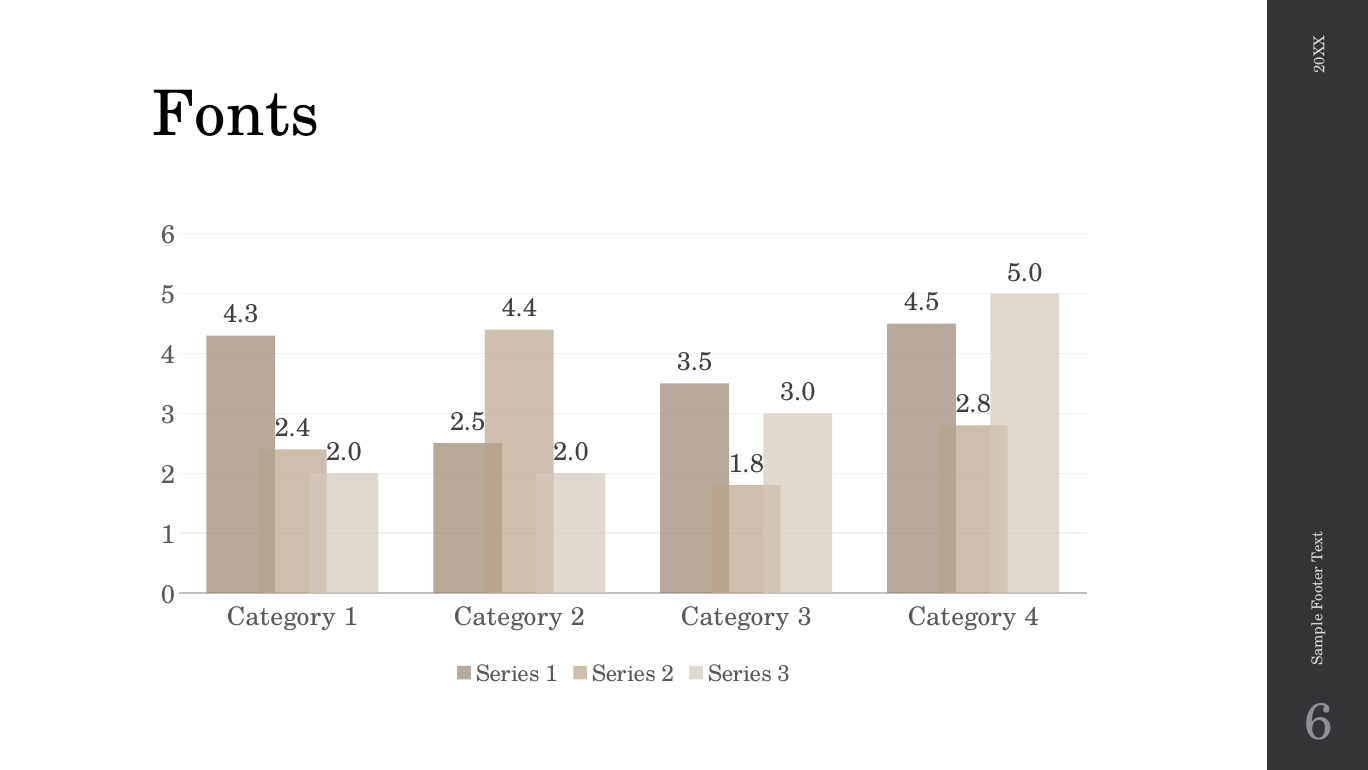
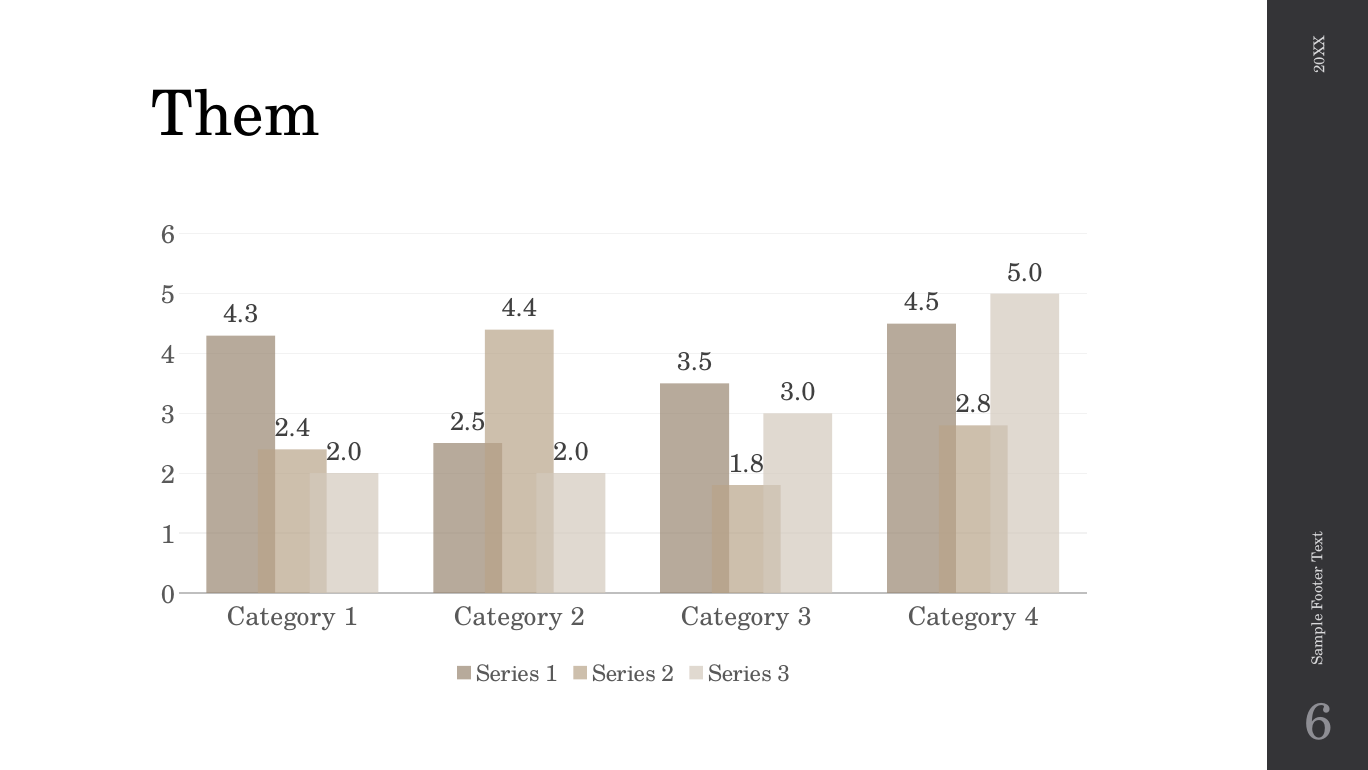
Fonts: Fonts -> Them (236, 115)
